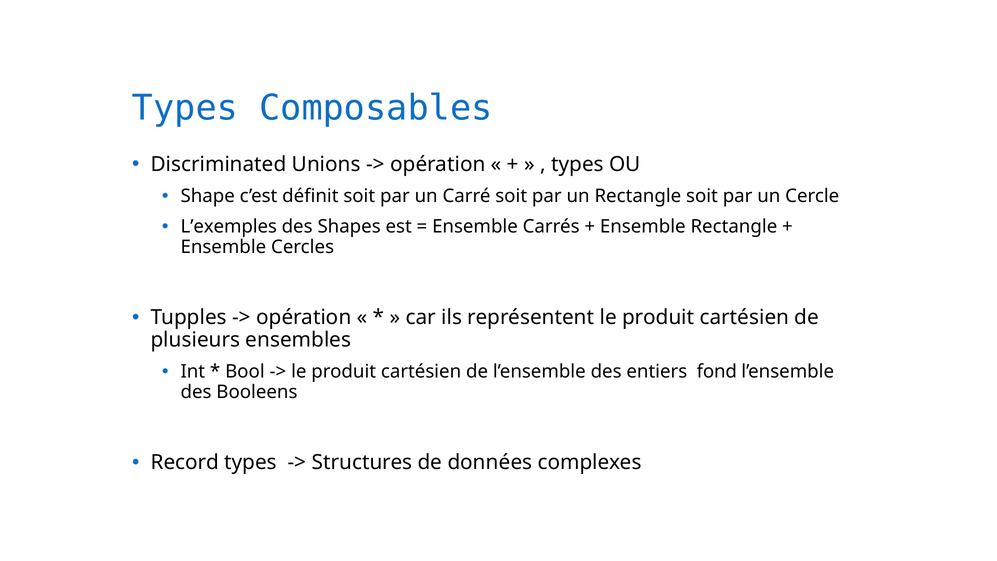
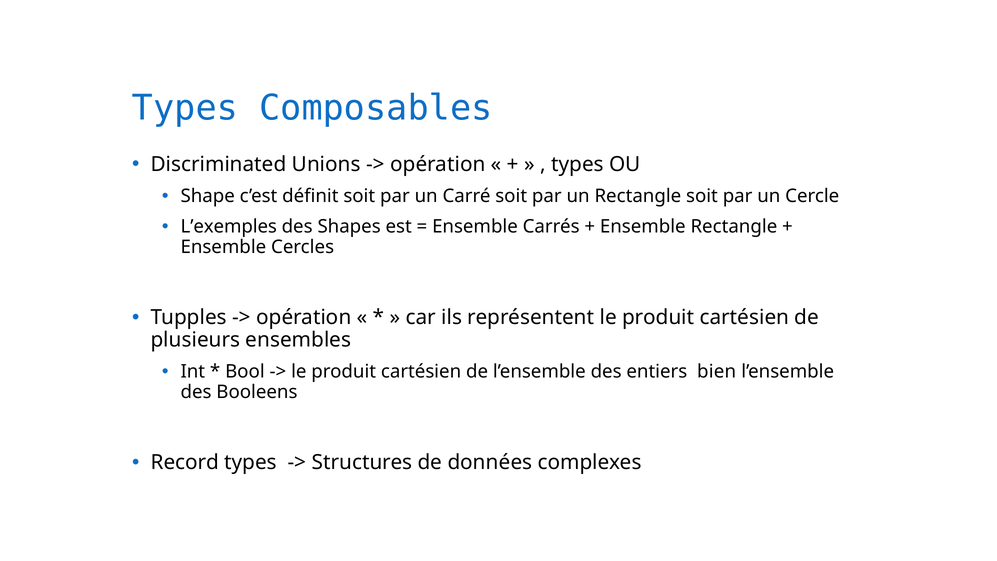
fond: fond -> bien (717, 372)
